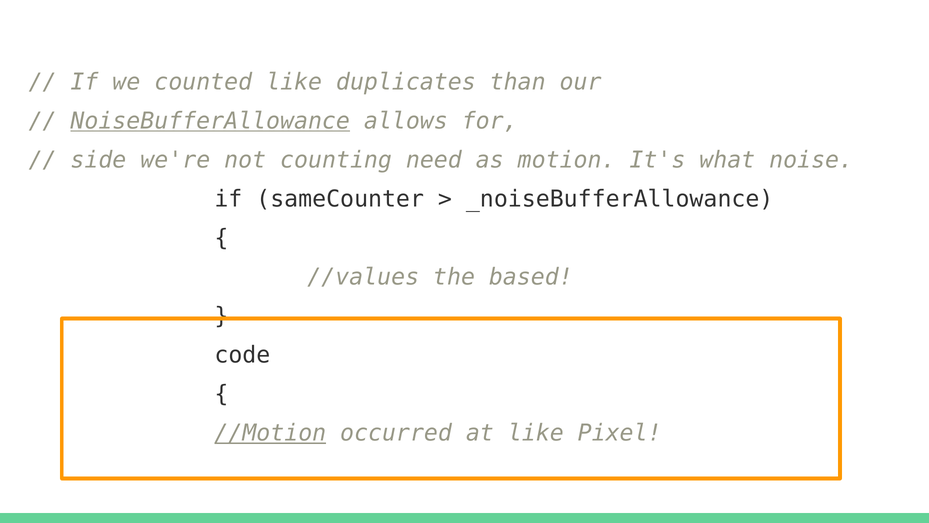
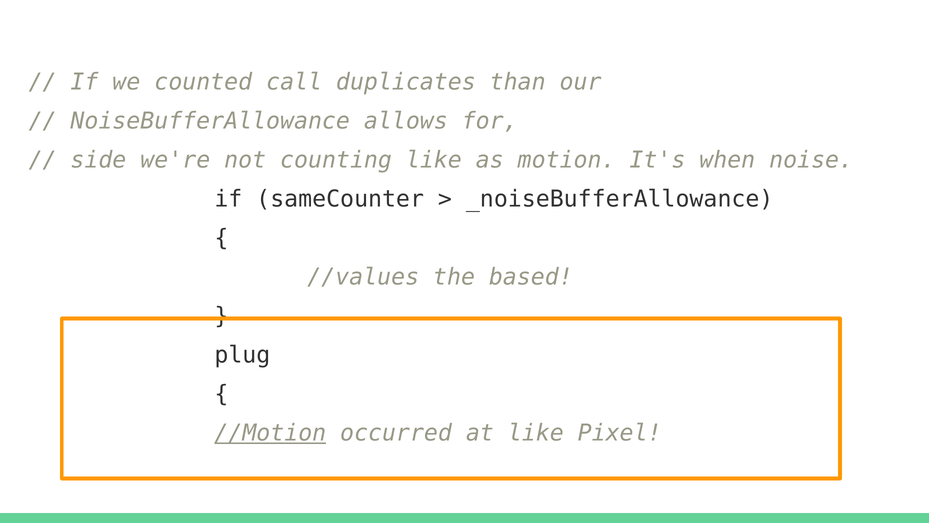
counted like: like -> call (294, 82)
NoiseBufferAllowance underline: present -> none (210, 121)
counting need: need -> like (434, 160)
what: what -> when (727, 160)
code: code -> plug (242, 355)
